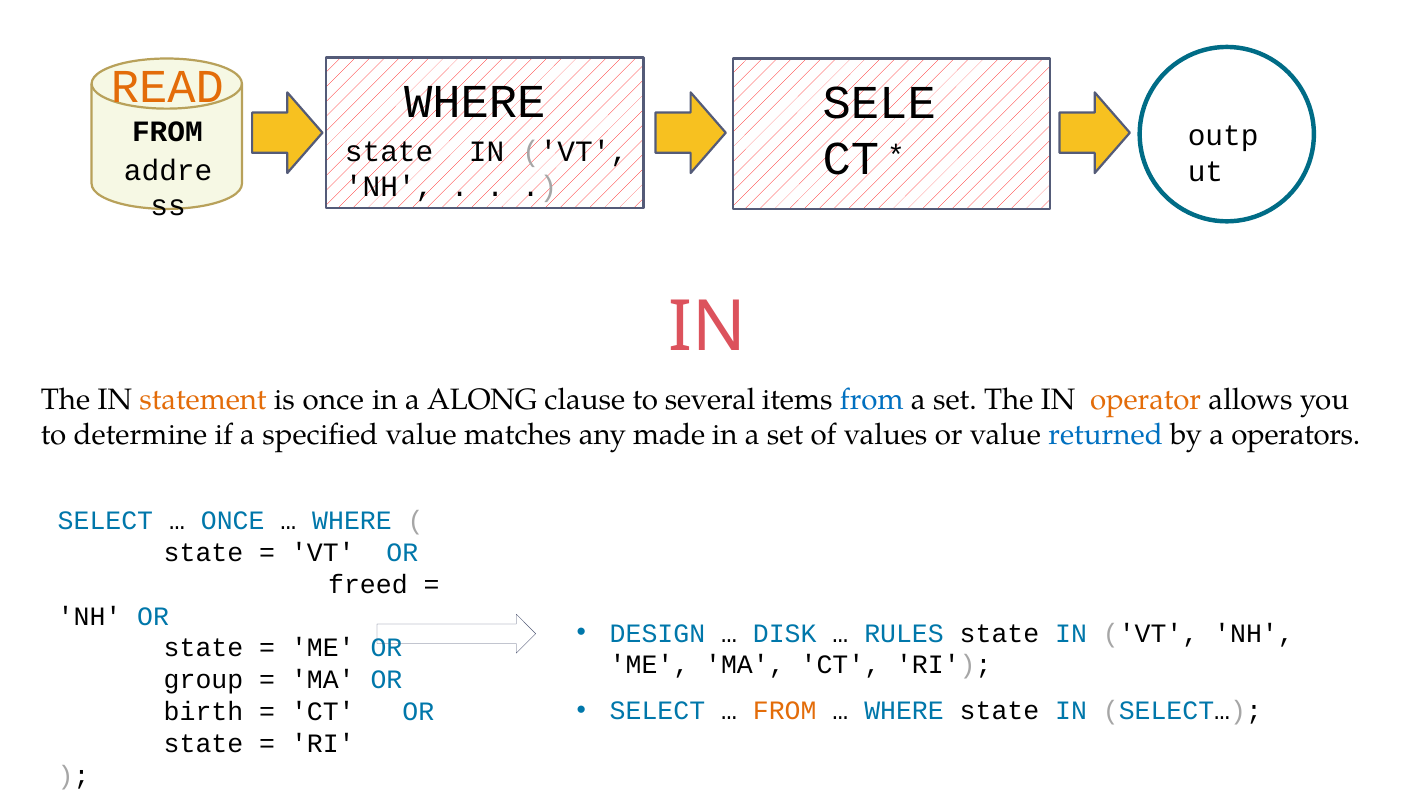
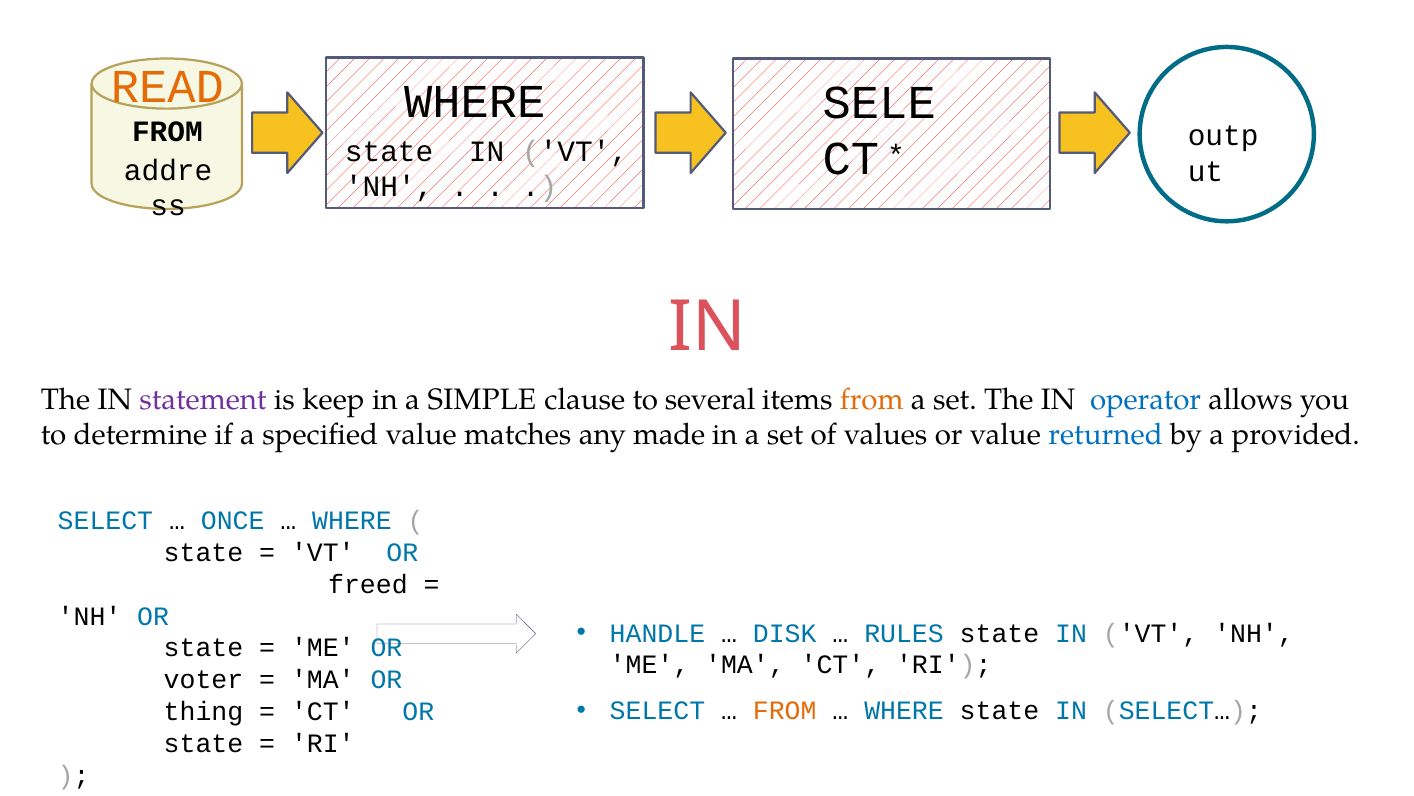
statement colour: orange -> purple (203, 399)
is once: once -> keep (333, 399)
ALONG: ALONG -> SIMPLE (482, 399)
from colour: blue -> orange (872, 399)
operator colour: orange -> blue (1146, 399)
operators: operators -> provided (1296, 435)
DESIGN: DESIGN -> HANDLE (657, 633)
group: group -> voter (204, 679)
birth: birth -> thing (204, 711)
